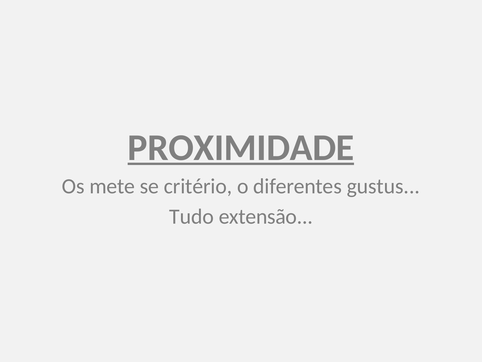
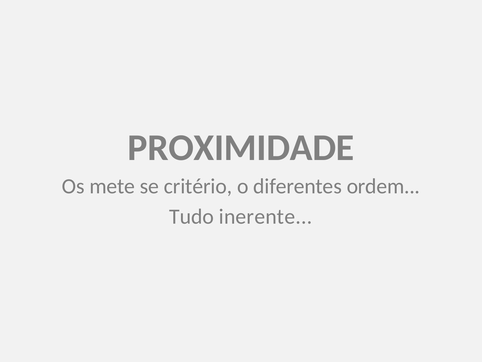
PROXIMIDADE underline: present -> none (241, 147)
gustus: gustus -> ordem (383, 186)
extensão: extensão -> inerente (266, 217)
